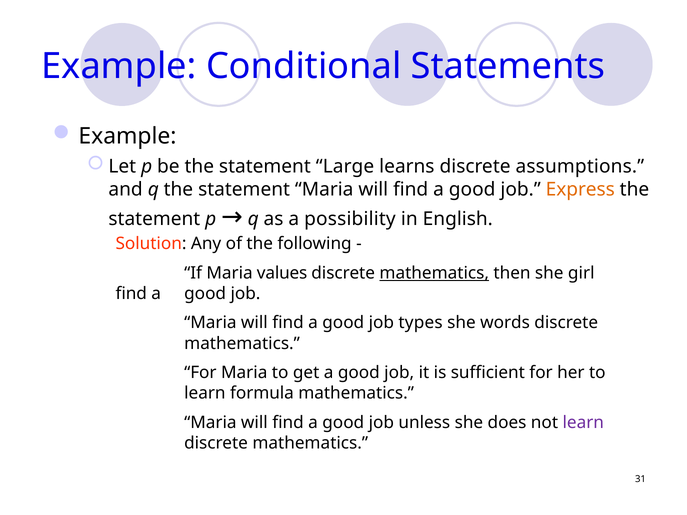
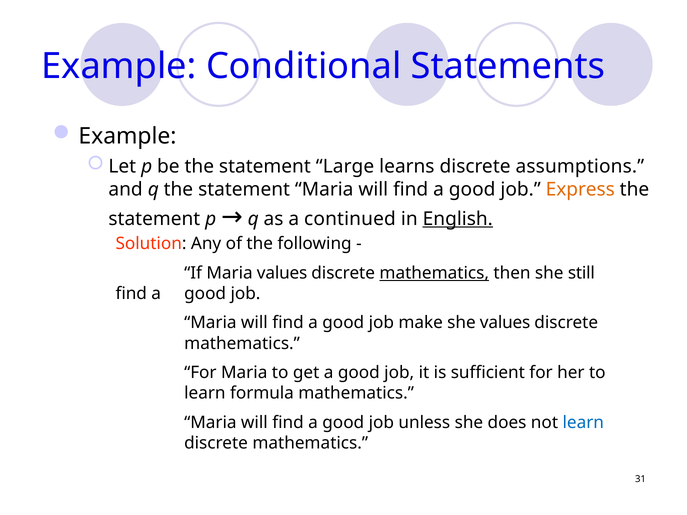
possibility: possibility -> continued (350, 219)
English underline: none -> present (458, 219)
girl: girl -> still (581, 273)
types: types -> make (421, 323)
she words: words -> values (505, 323)
learn colour: purple -> blue (583, 423)
